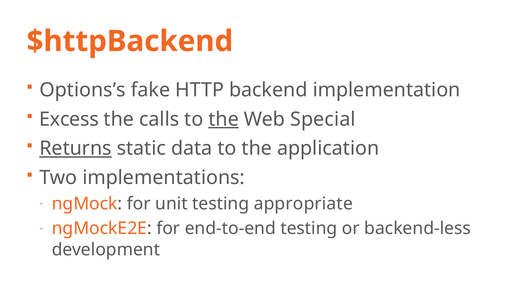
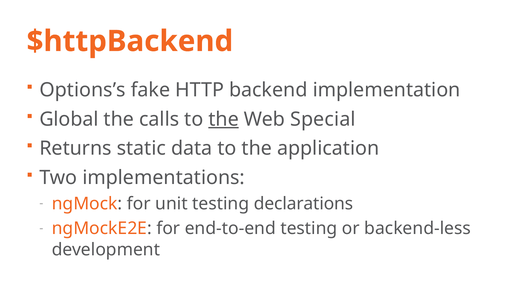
Excess: Excess -> Global (69, 119)
Returns underline: present -> none (75, 148)
appropriate: appropriate -> declarations (303, 203)
